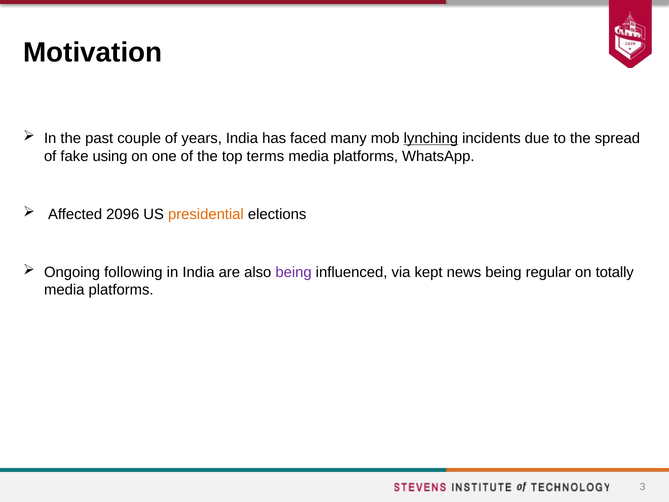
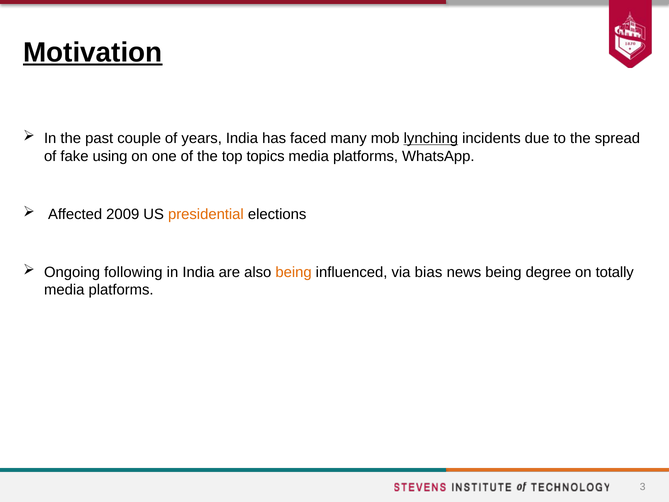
Motivation underline: none -> present (93, 53)
terms: terms -> topics (266, 156)
2096: 2096 -> 2009 (123, 214)
being colour: purple -> orange (294, 272)
kept: kept -> bias (429, 272)
regular: regular -> degree (548, 272)
